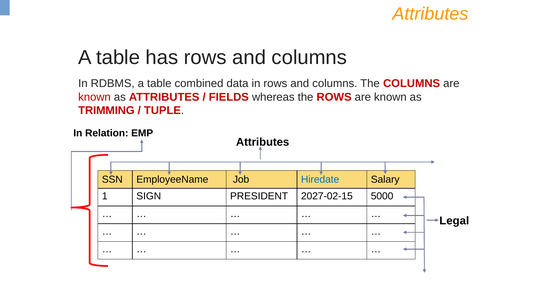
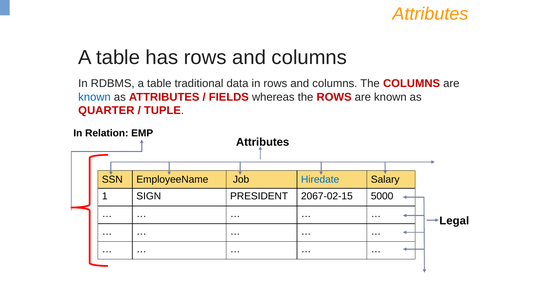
combined: combined -> traditional (199, 84)
known colour: red -> blue (94, 97)
TRIMMING: TRIMMING -> QUARTER (106, 111)
2027-02-15: 2027-02-15 -> 2067-02-15 (327, 197)
